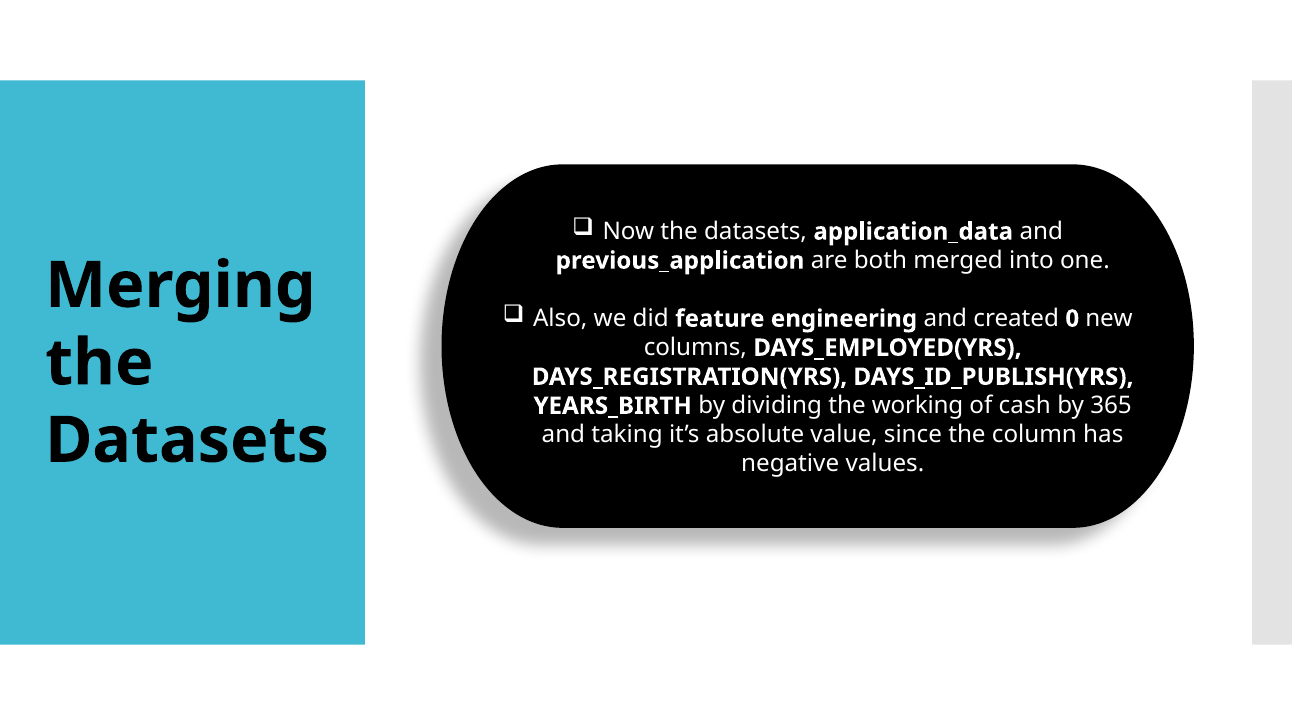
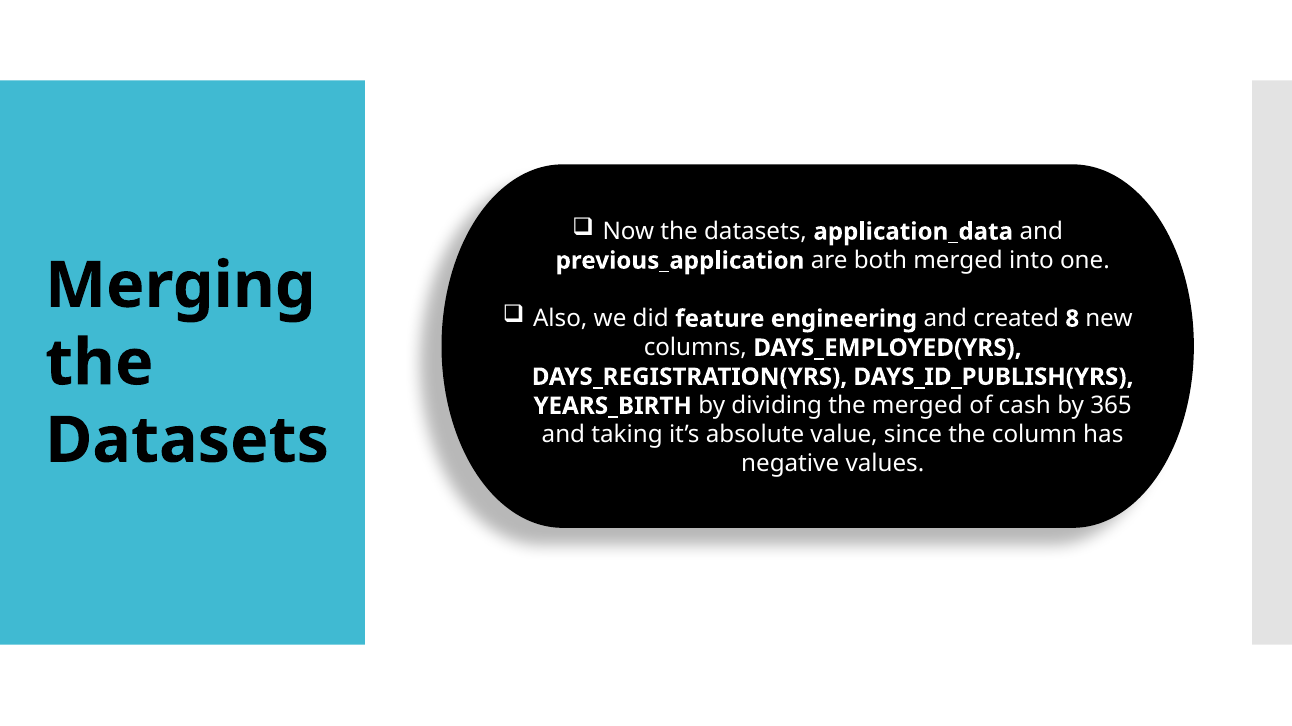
0: 0 -> 8 (1072, 319)
the working: working -> merged (917, 406)
